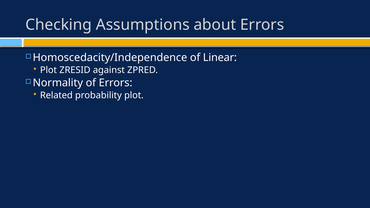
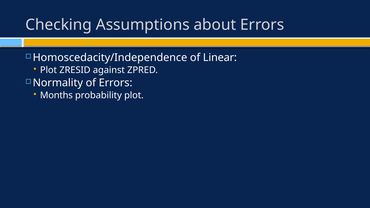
Related: Related -> Months (56, 95)
